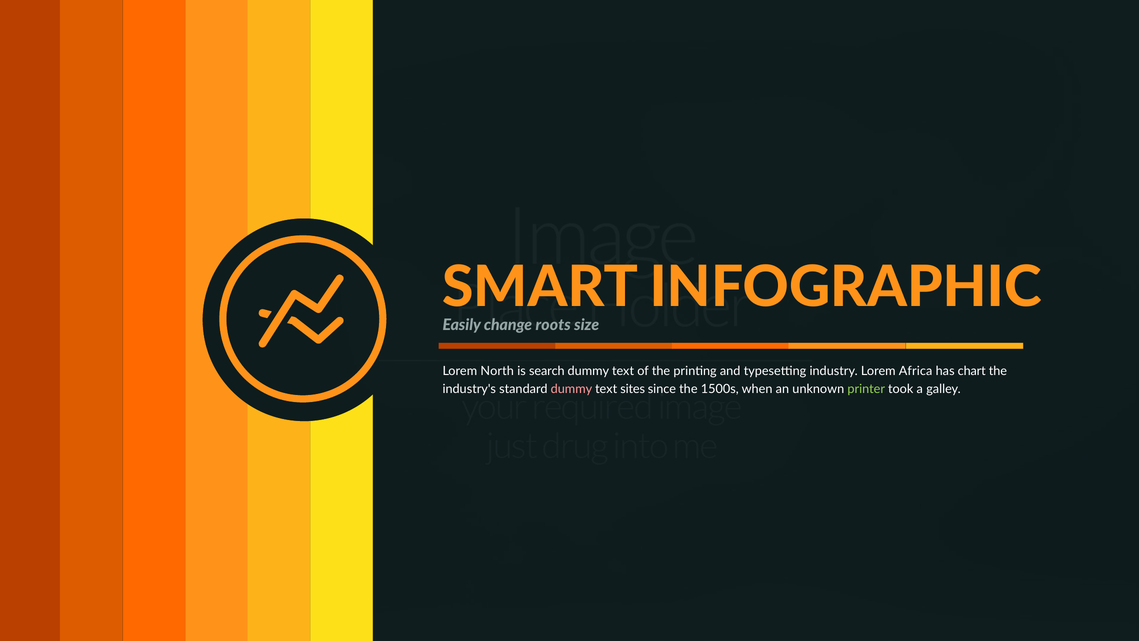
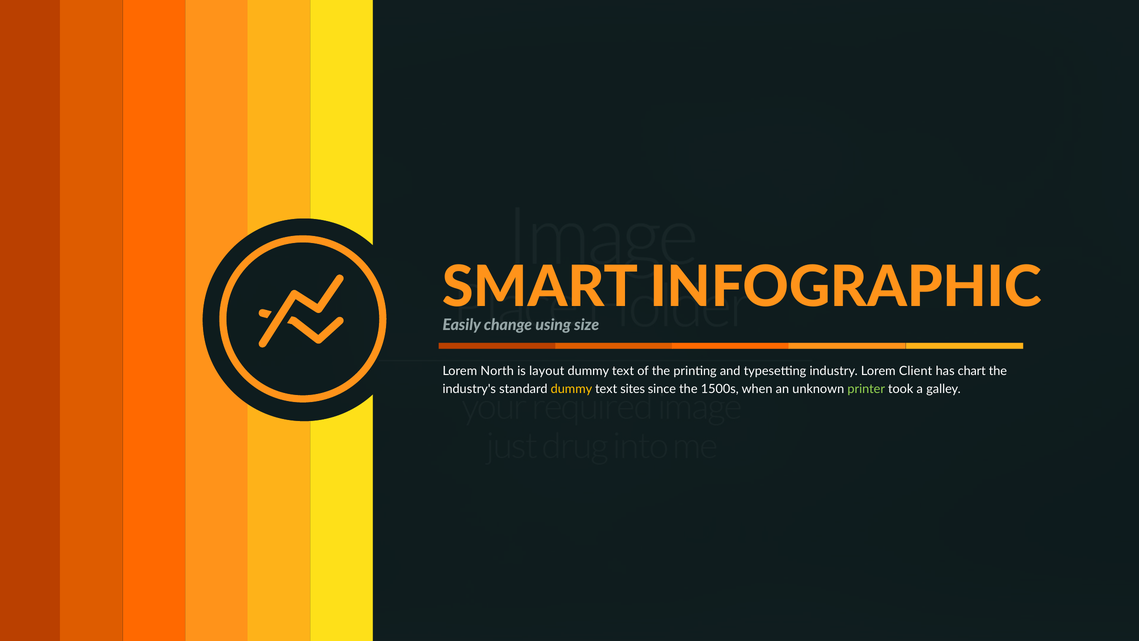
roots: roots -> using (553, 325)
search: search -> layout (547, 371)
Africa: Africa -> Client (916, 371)
dummy colour: pink -> yellow (571, 389)
